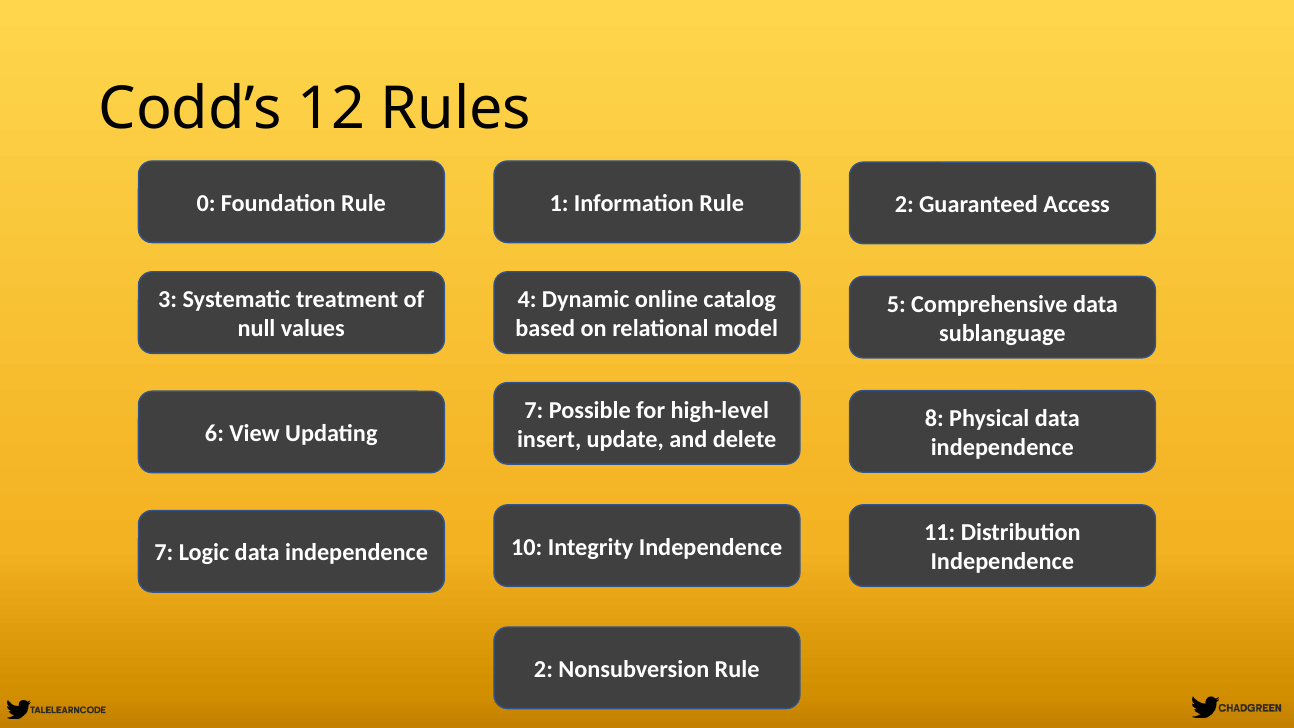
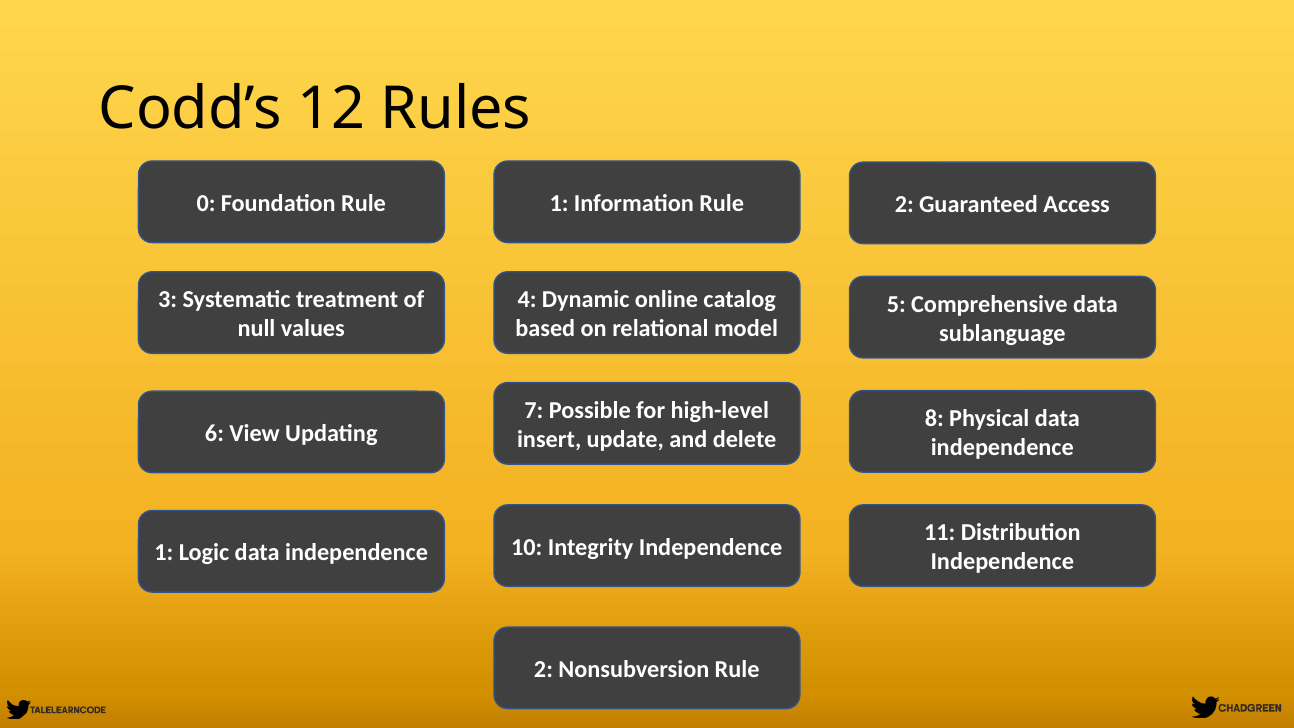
7: 7 -> 1 (164, 553)
